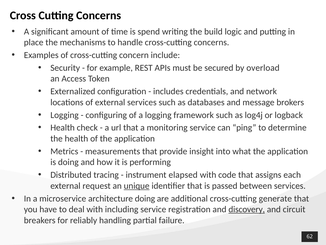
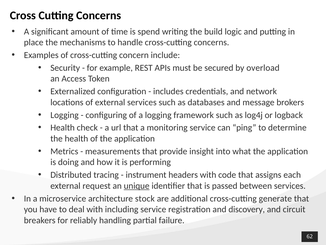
elapsed: elapsed -> headers (183, 175)
architecture doing: doing -> stock (145, 198)
discovery underline: present -> none (247, 209)
